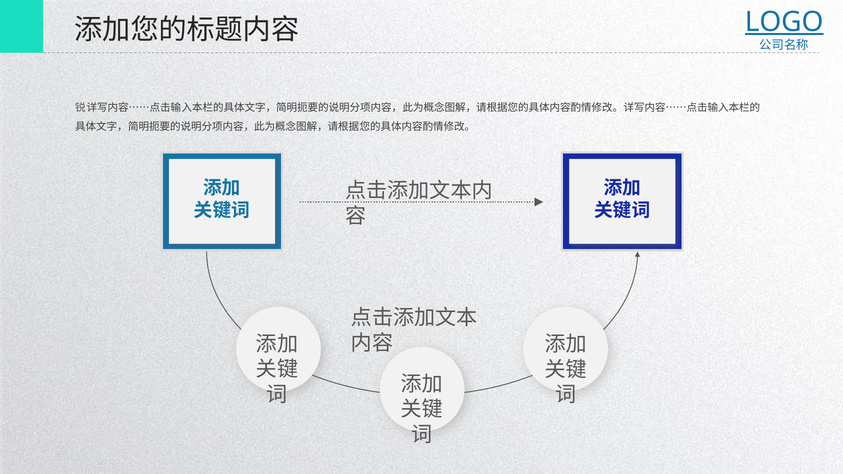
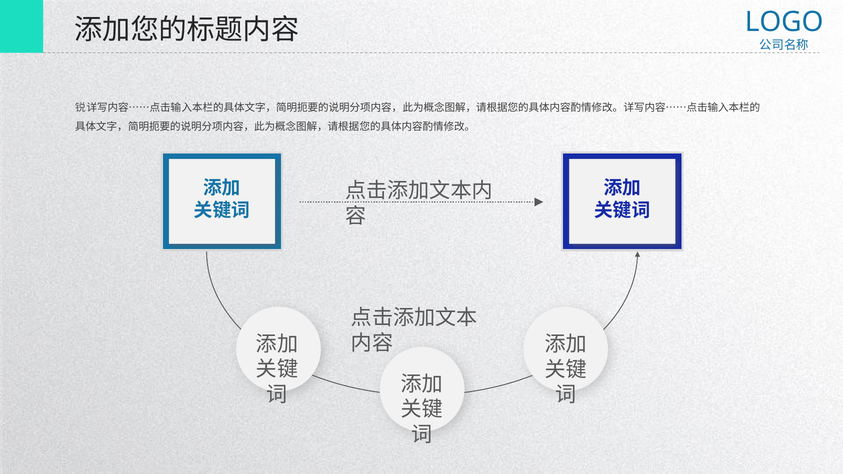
LOGO underline: present -> none (784, 22)
